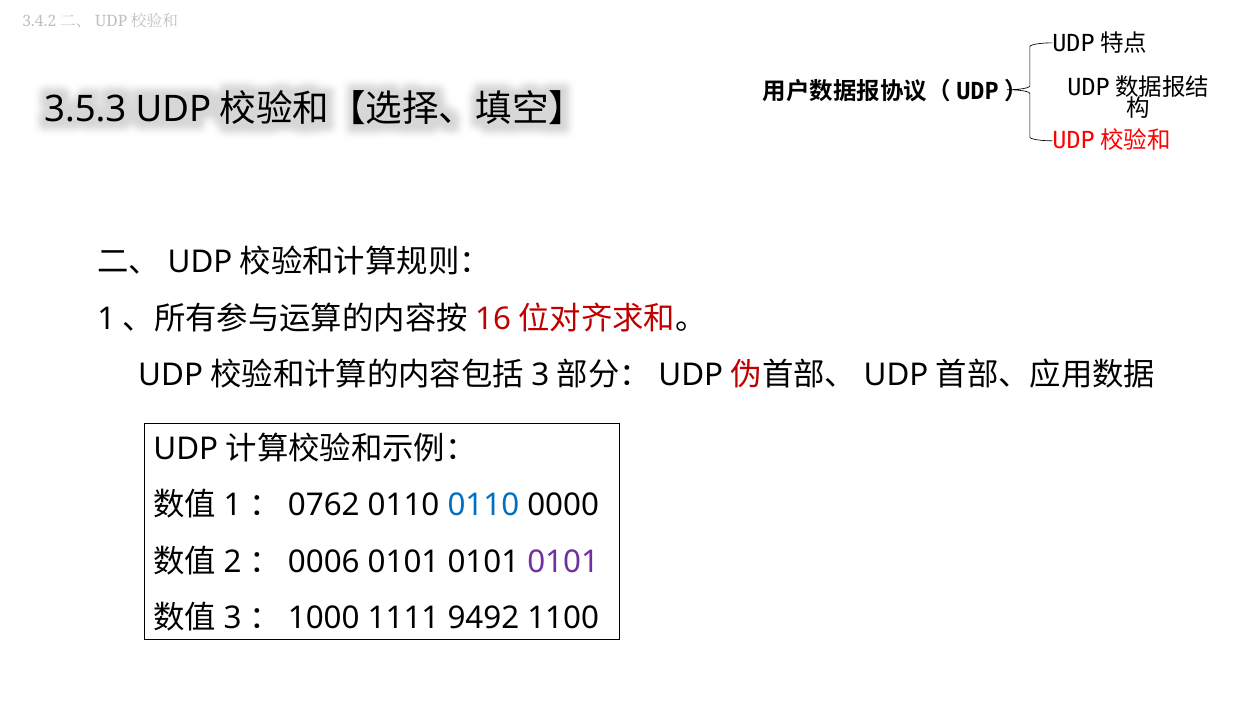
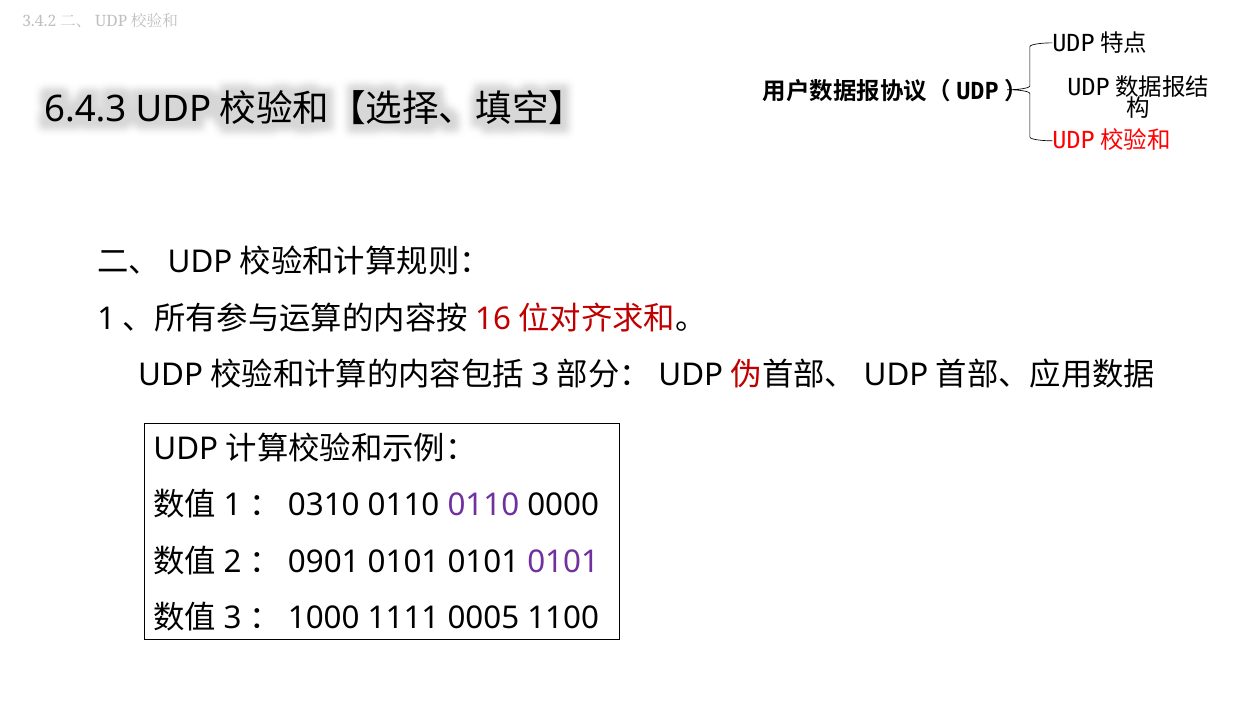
3.5.3: 3.5.3 -> 6.4.3 (85, 109)
0762: 0762 -> 0310 (324, 506)
0110 colour: blue -> purple (483, 506)
0006: 0006 -> 0901 (324, 562)
9492: 9492 -> 0005 (483, 619)
